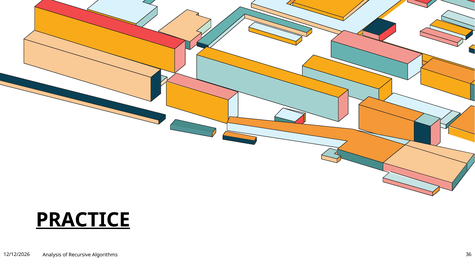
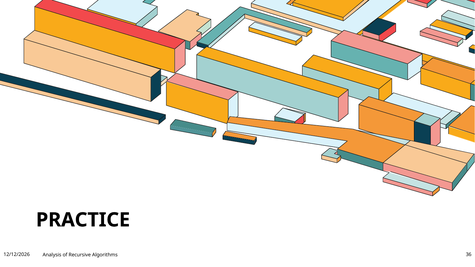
PRACTICE underline: present -> none (83, 220)
